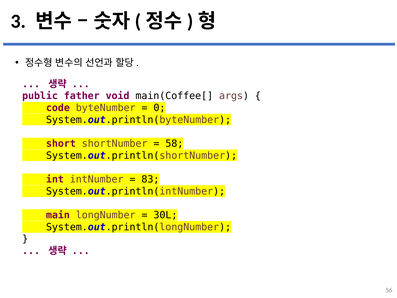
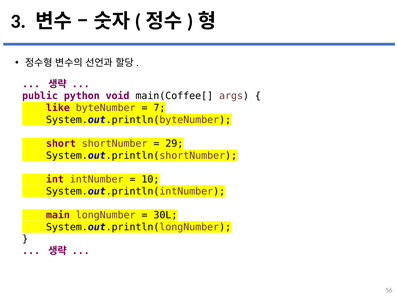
father: father -> python (82, 96)
code: code -> like (58, 108)
0: 0 -> 7 (159, 108)
58: 58 -> 29 (174, 143)
83: 83 -> 10 (150, 179)
